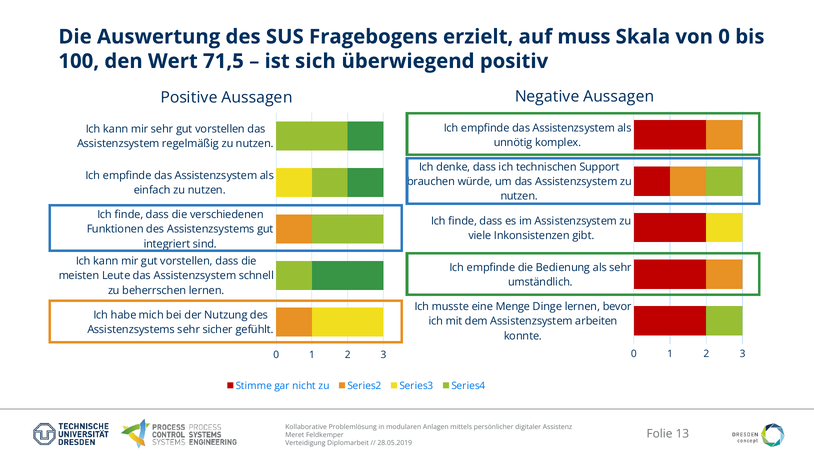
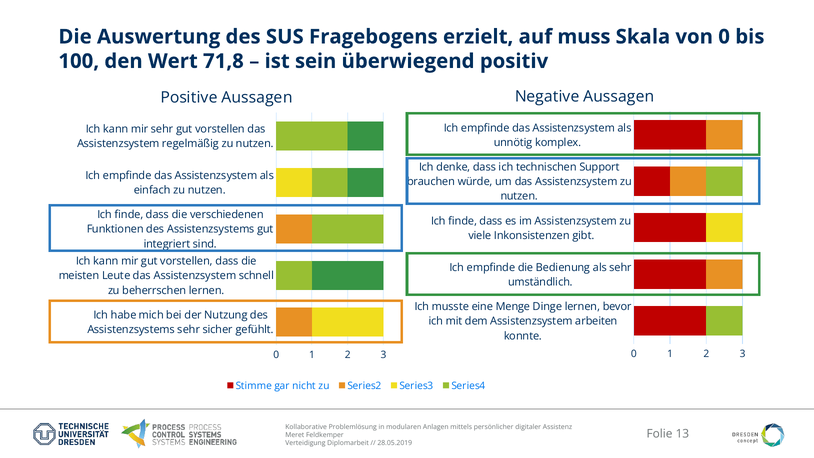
71,5: 71,5 -> 71,8 (223, 61)
sich: sich -> sein (316, 61)
